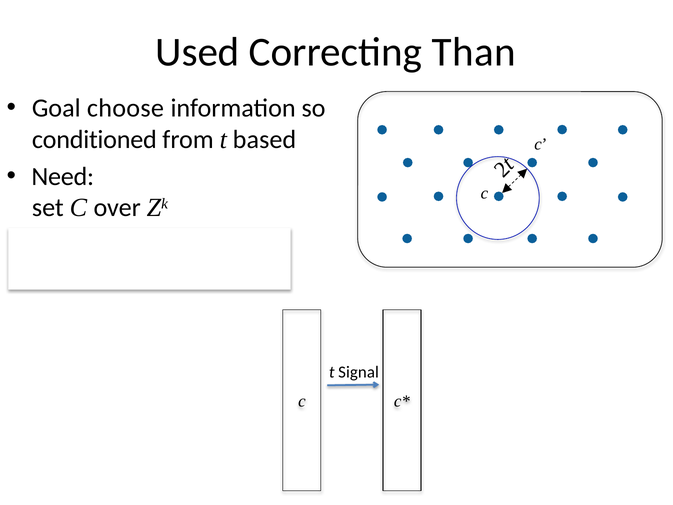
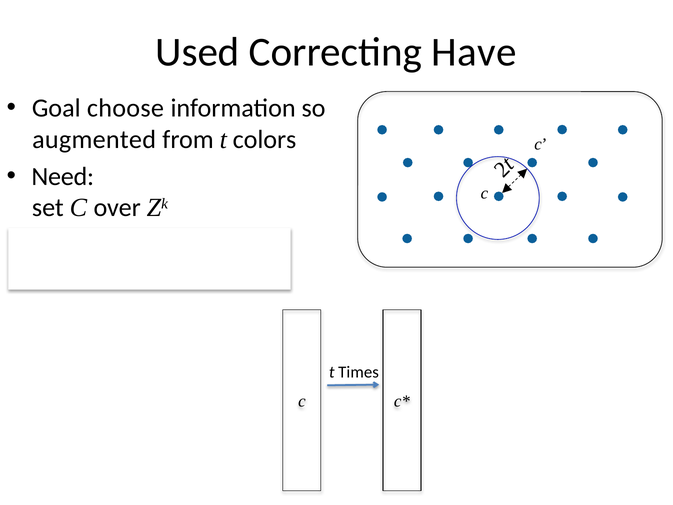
Than: Than -> Have (474, 52)
conditioned: conditioned -> augmented (94, 140)
based: based -> colors (265, 140)
Signal: Signal -> Times (359, 372)
